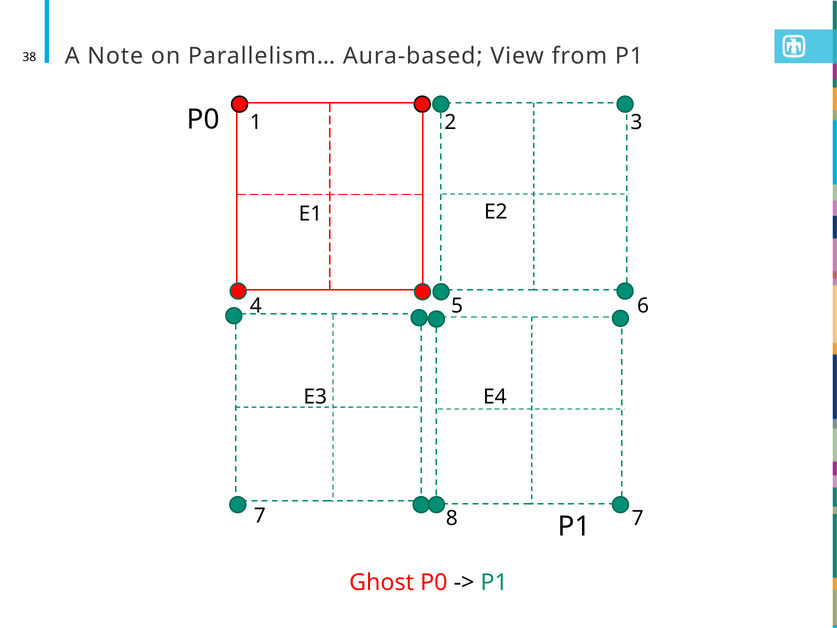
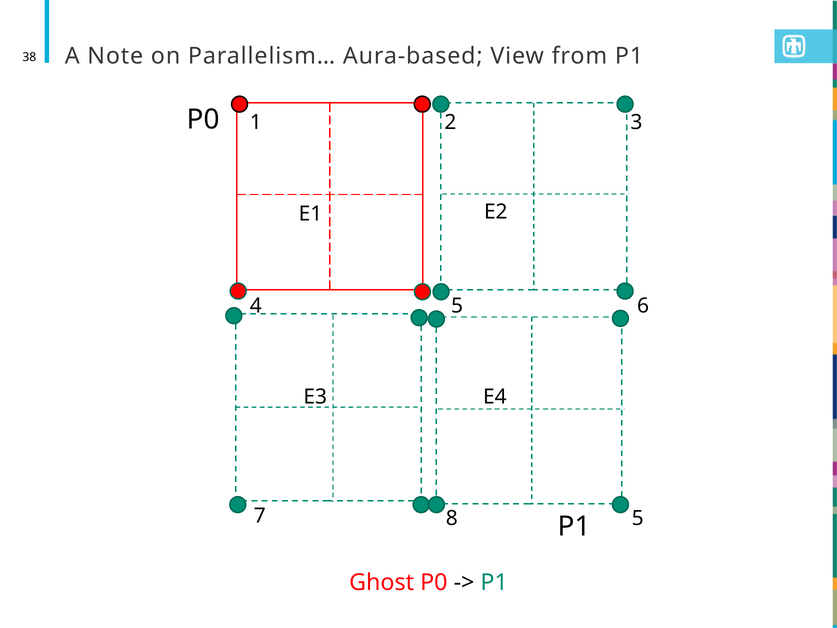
8 7: 7 -> 5 (638, 518)
